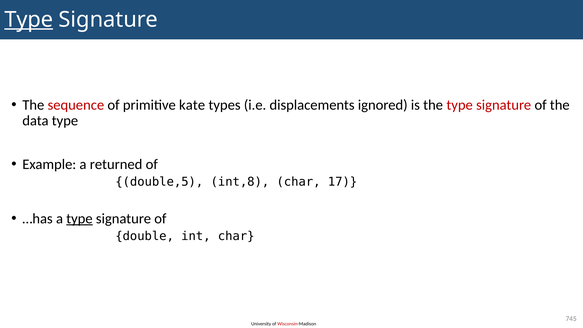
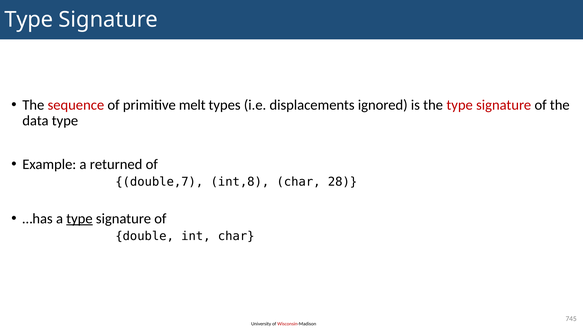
Type underline: present -> none (29, 20)
kate: kate -> melt (192, 105)
double,5: double,5 -> double,7 (159, 182)
17: 17 -> 28 (343, 182)
